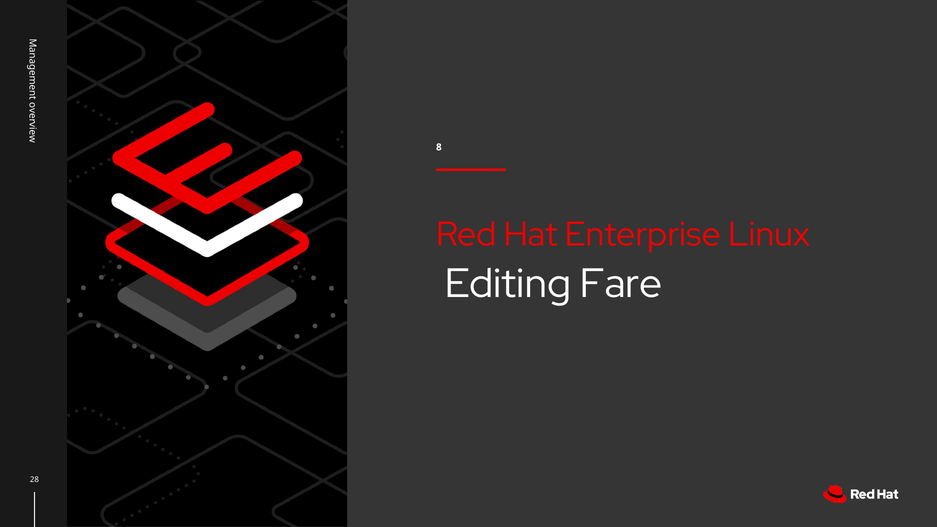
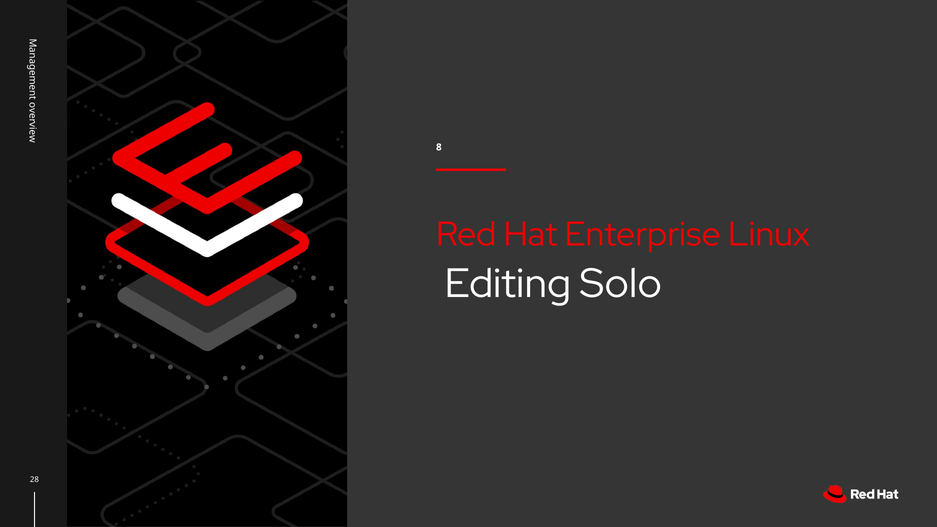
Fare: Fare -> Solo (621, 284)
